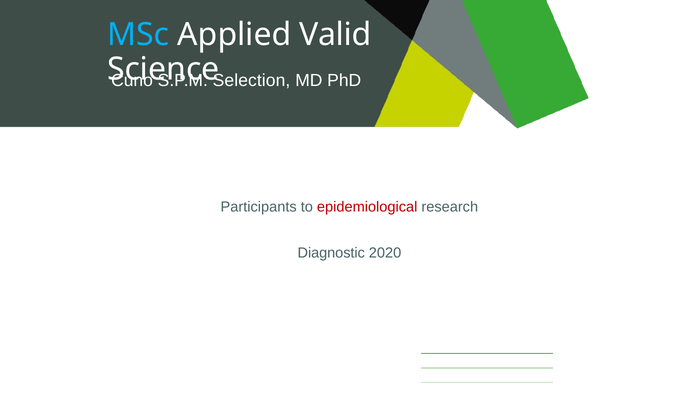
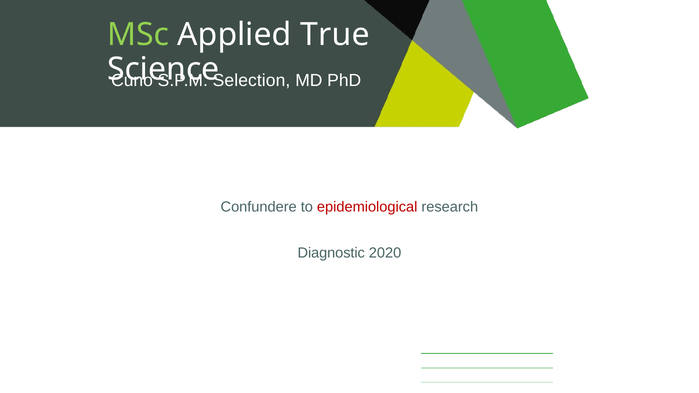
MSc colour: light blue -> light green (138, 35)
Valid: Valid -> True (335, 35)
Participants: Participants -> Confundere (259, 207)
